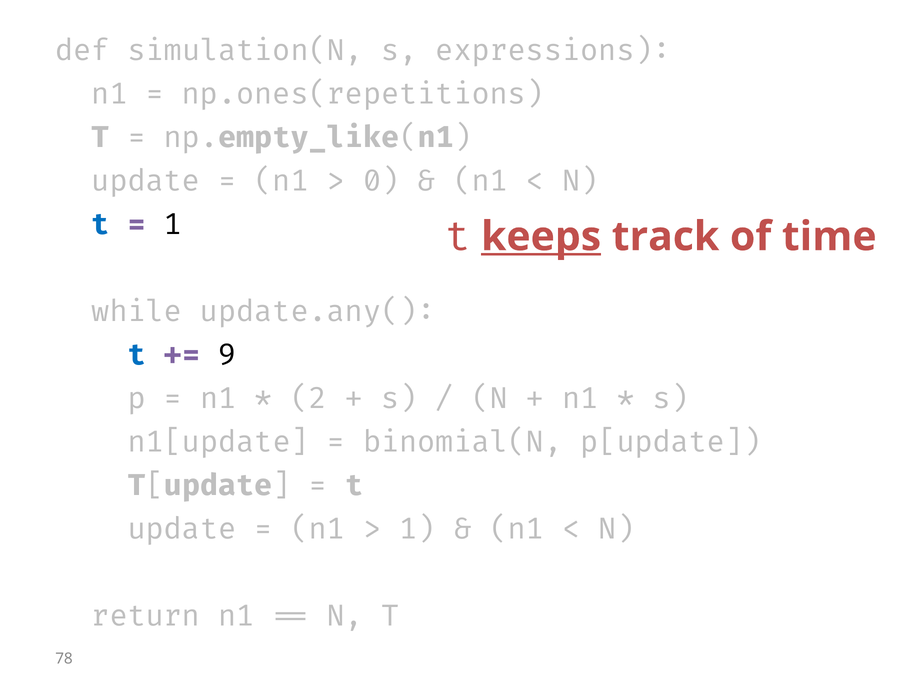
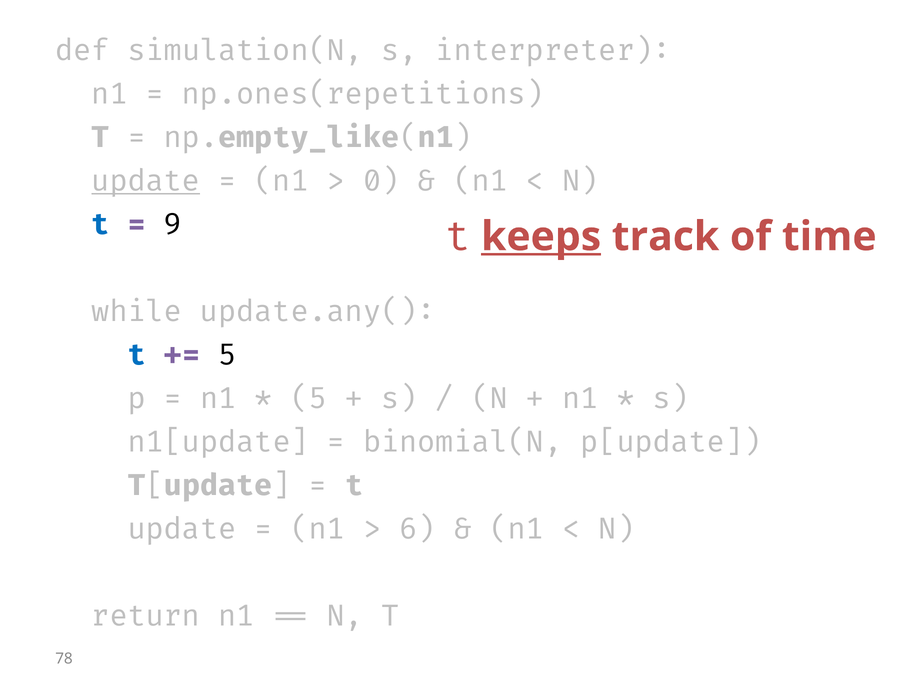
expressions: expressions -> interpreter (553, 51)
update underline: none -> present (146, 181)
1: 1 -> 9 (173, 224)
9: 9 -> 5 (227, 355)
2: 2 -> 5 (309, 398)
1: 1 -> 6 (417, 529)
